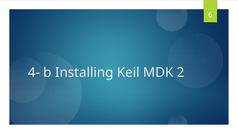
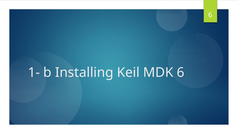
4-: 4- -> 1- (34, 72)
MDK 2: 2 -> 6 (181, 72)
